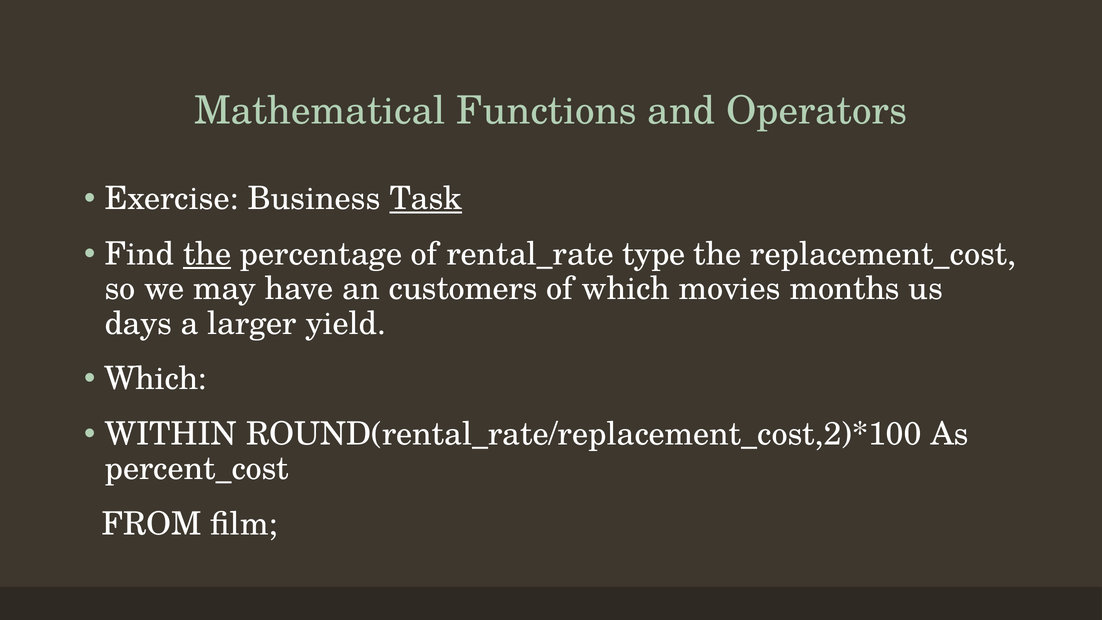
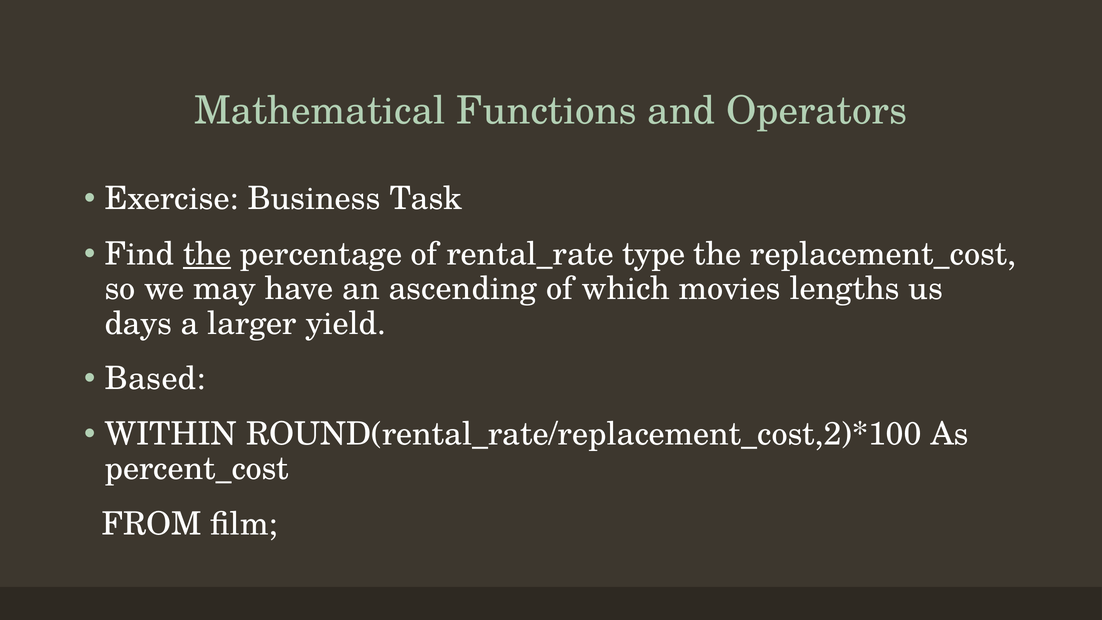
Task underline: present -> none (426, 199)
customers: customers -> ascending (463, 289)
months: months -> lengths (845, 289)
Which: Which -> Based (155, 379)
